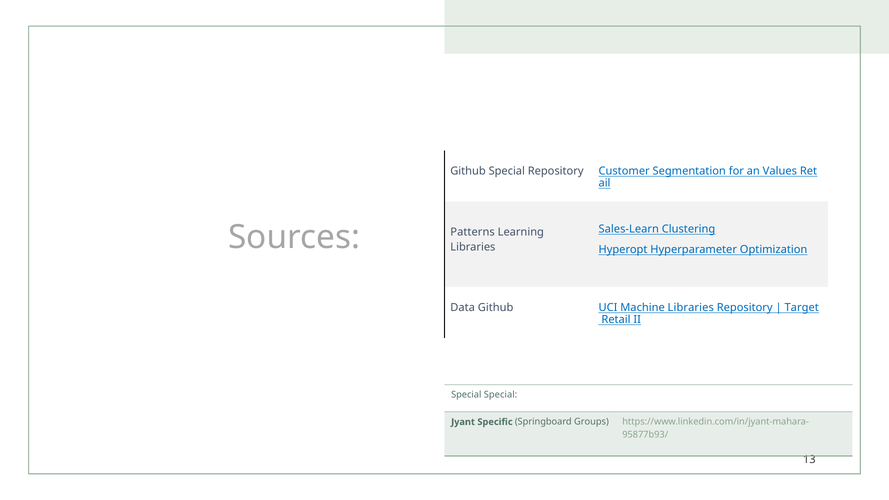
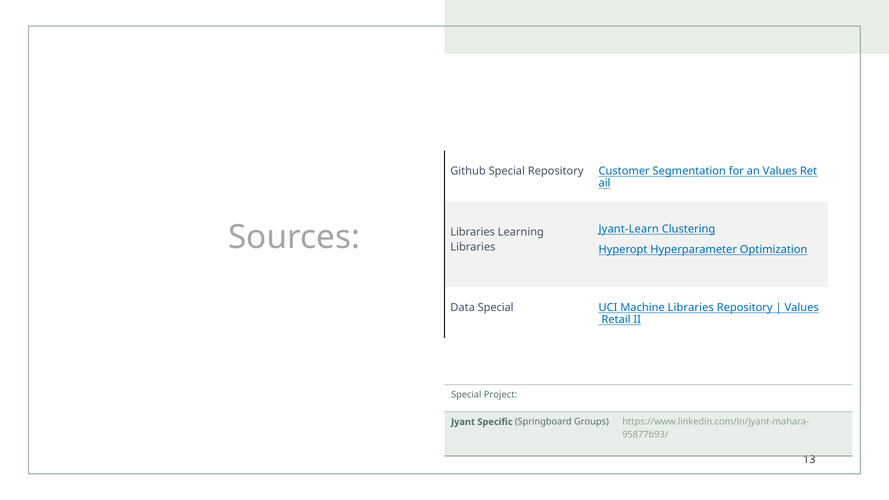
Sales-Learn: Sales-Learn -> Jyant-Learn (629, 229)
Patterns: Patterns -> Libraries (473, 232)
Data Github: Github -> Special (496, 308)
Target: Target -> Values (802, 308)
Special Special: Special -> Project (501, 395)
